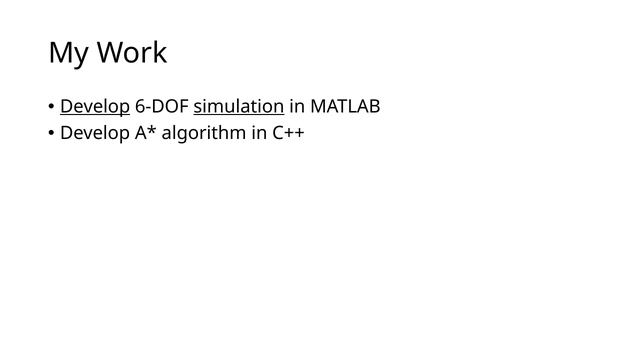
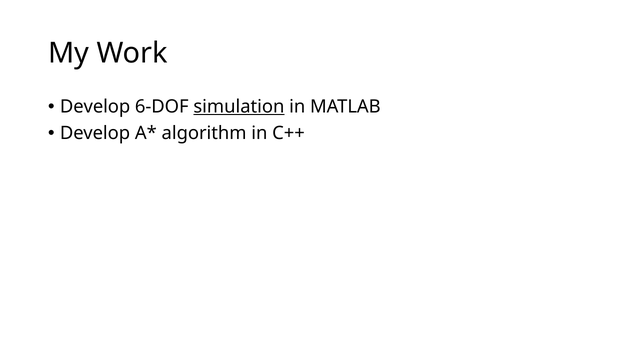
Develop underline: present -> none (95, 107)
